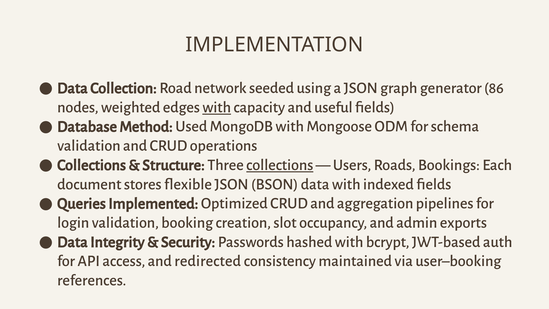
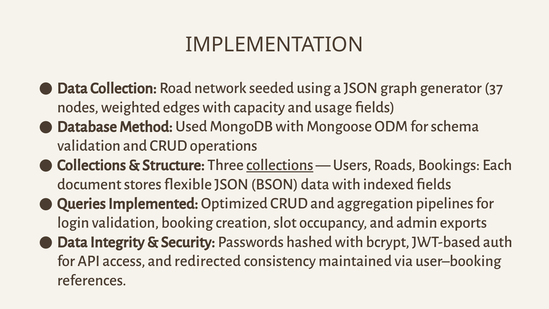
86: 86 -> 37 (494, 88)
with underline: present -> none (217, 107)
useful: useful -> usage (333, 107)
